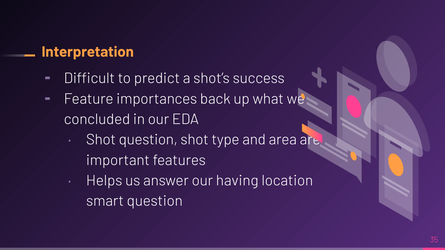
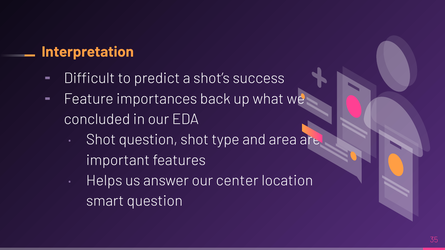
having: having -> center (237, 181)
